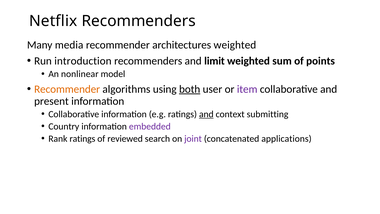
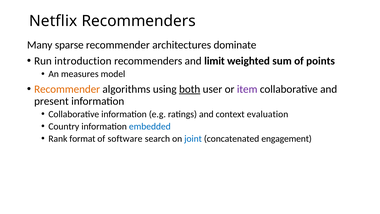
media: media -> sparse (69, 45)
architectures weighted: weighted -> dominate (235, 45)
nonlinear: nonlinear -> measures (80, 74)
and underline: present -> none (206, 114)
submitting: submitting -> evaluation (268, 114)
embedded colour: purple -> blue (150, 126)
Rank ratings: ratings -> format (82, 139)
reviewed: reviewed -> software (125, 139)
joint colour: purple -> blue (193, 139)
applications: applications -> engagement (287, 139)
